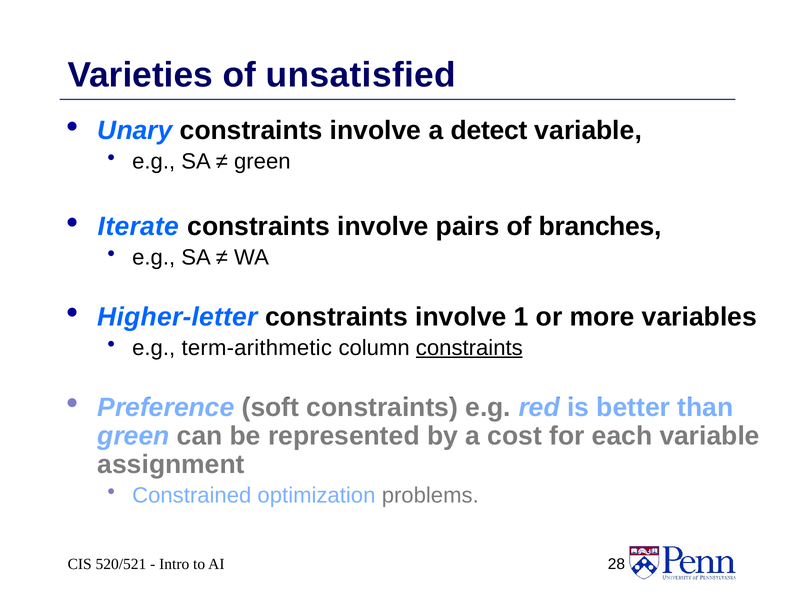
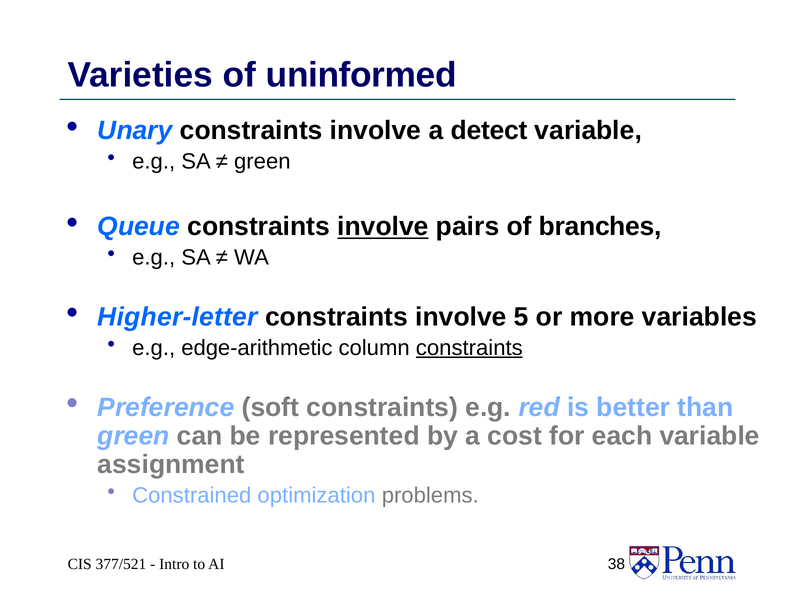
unsatisfied: unsatisfied -> uninformed (361, 75)
Iterate: Iterate -> Queue (139, 227)
involve underline: none -> present (383, 227)
1: 1 -> 5 (521, 317)
term-arithmetic: term-arithmetic -> edge-arithmetic (257, 348)
520/521: 520/521 -> 377/521 (121, 564)
28: 28 -> 38 (616, 564)
